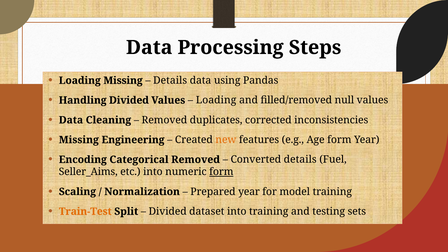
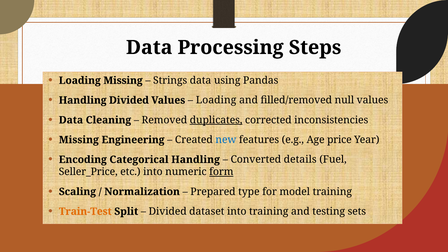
Details: Details -> Strings (170, 80)
duplicates underline: none -> present (216, 120)
new colour: orange -> blue (226, 140)
Age form: form -> price (339, 140)
Categorical Removed: Removed -> Handling (196, 160)
Seller_Aims: Seller_Aims -> Seller_Price (88, 172)
Prepared year: year -> type (249, 192)
